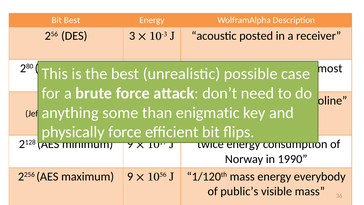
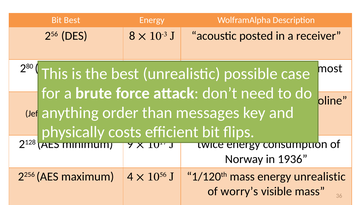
DES 3: 3 -> 8 (132, 36)
some: some -> order (120, 113)
enigmatic: enigmatic -> messages (208, 113)
physically force: force -> costs (125, 132)
1990: 1990 -> 1936 (293, 159)
maximum 9: 9 -> 4 (130, 176)
energy everybody: everybody -> unrealistic (320, 176)
public’s: public’s -> worry’s (239, 191)
